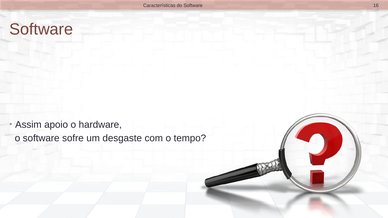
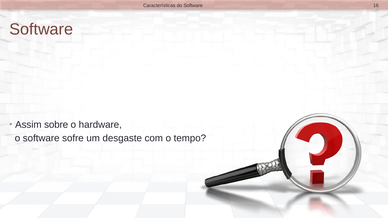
apoio: apoio -> sobre (56, 125)
